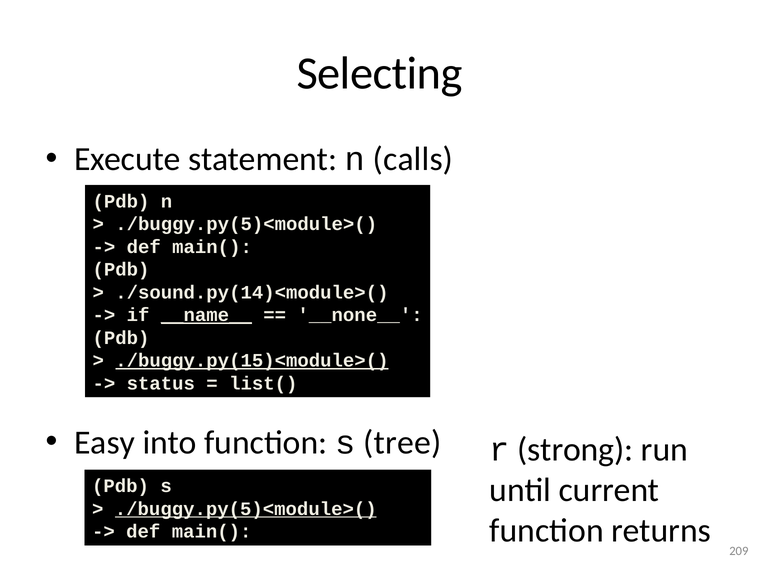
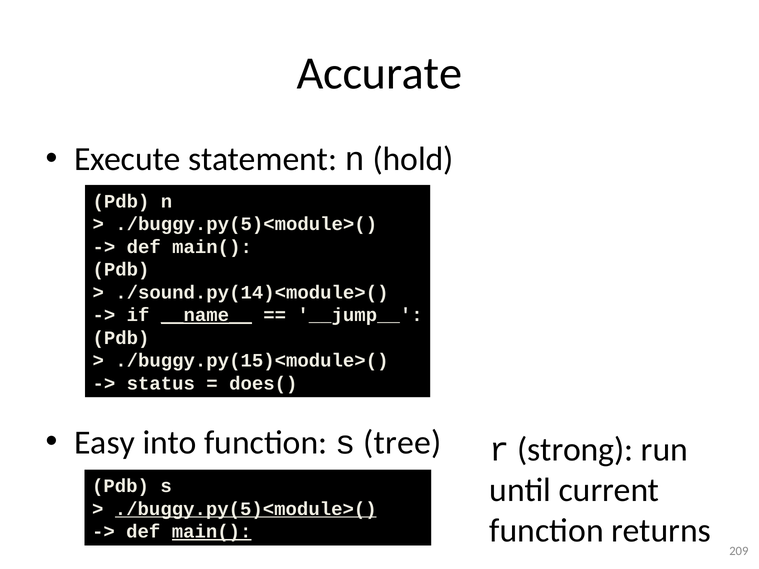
Selecting: Selecting -> Accurate (379, 73)
calls: calls -> hold (413, 159)
__none__: __none__ -> __jump__ (360, 315)
./buggy.py(15)<module>( underline: present -> none (252, 361)
list(: list( -> does( (263, 384)
main( underline: none -> present (212, 532)
